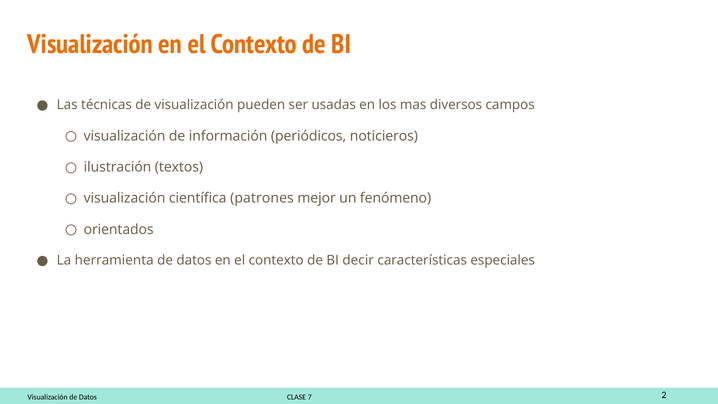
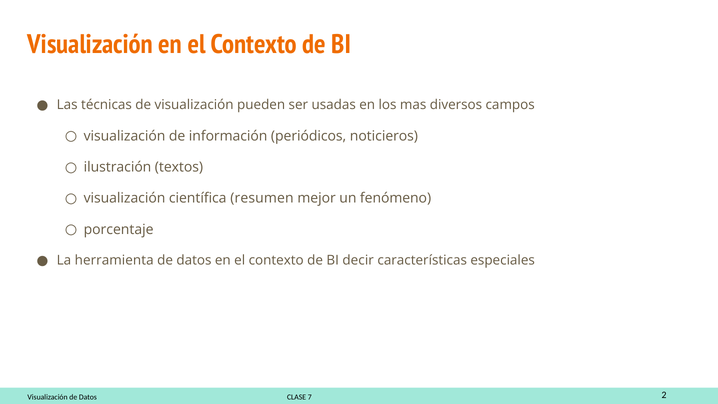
patrones: patrones -> resumen (262, 198)
orientados: orientados -> porcentaje (119, 230)
